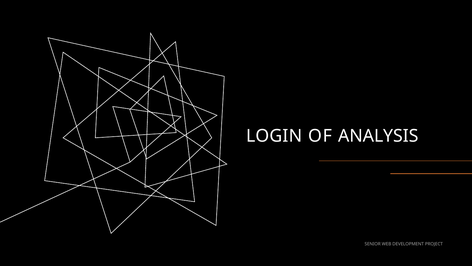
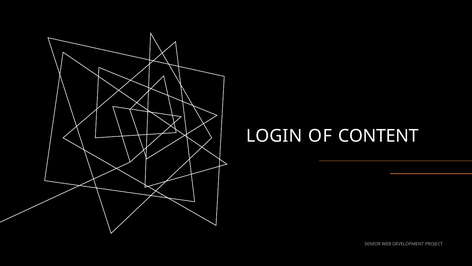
ANALYSIS: ANALYSIS -> CONTENT (378, 136)
